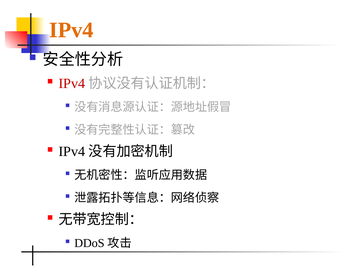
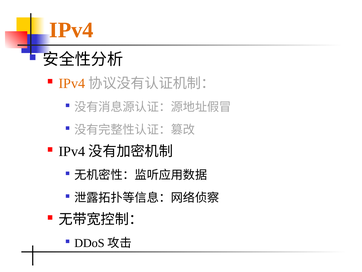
IPv4 colour: red -> orange (72, 83)
